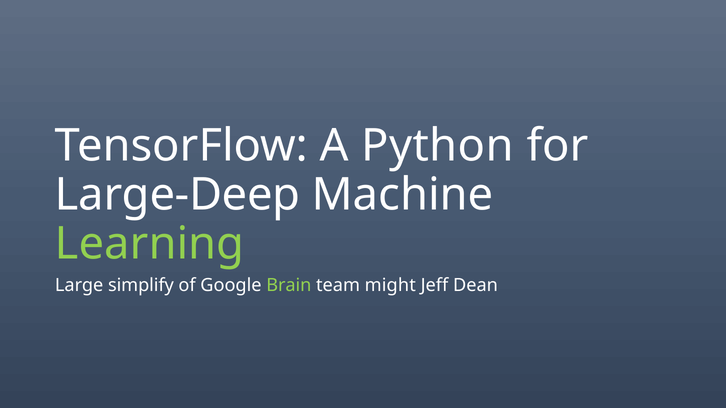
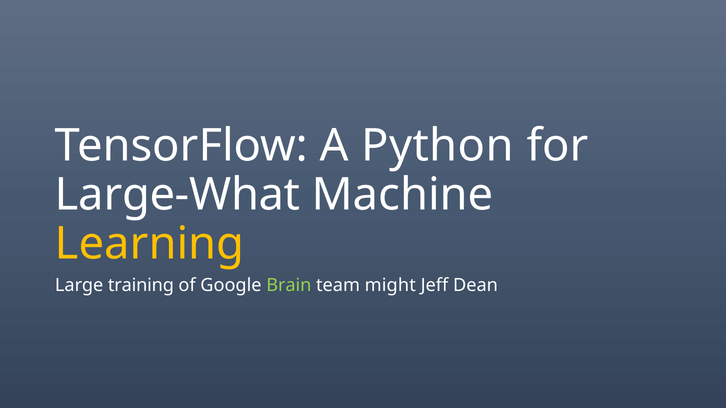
Large-Deep: Large-Deep -> Large-What (178, 195)
Learning colour: light green -> yellow (150, 244)
simplify: simplify -> training (141, 286)
